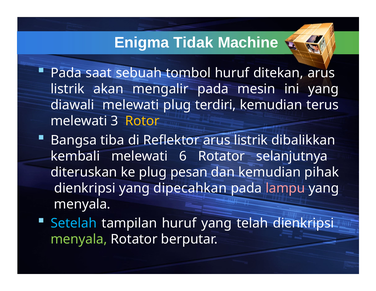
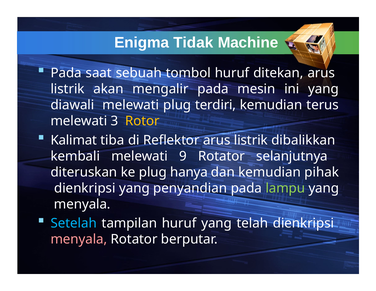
Bangsa: Bangsa -> Kalimat (74, 140)
6: 6 -> 9 (183, 156)
pesan: pesan -> hanya (189, 172)
dipecahkan: dipecahkan -> penyandian (190, 188)
lampu colour: pink -> light green (285, 188)
menyala colour: light green -> pink (79, 239)
